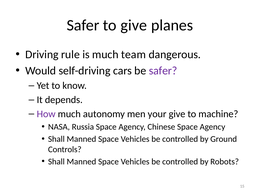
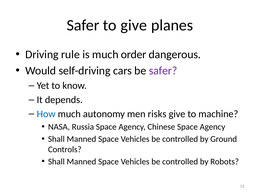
team: team -> order (134, 55)
How colour: purple -> blue (46, 114)
your: your -> risks (157, 114)
